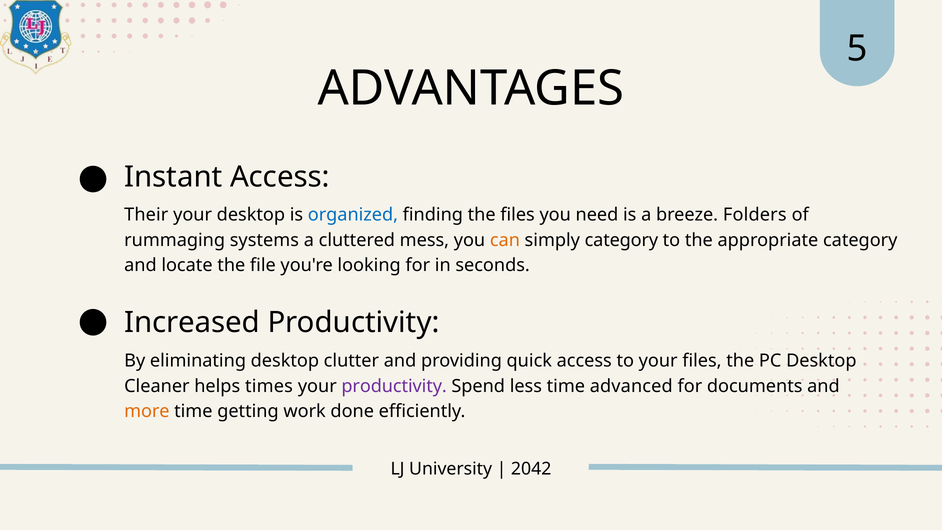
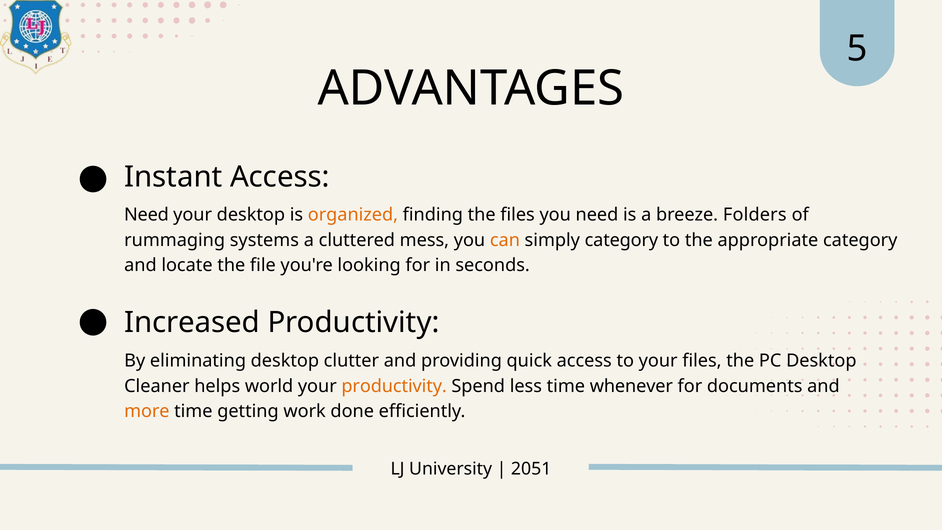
Their: Their -> Need (146, 215)
organized colour: blue -> orange (353, 215)
times: times -> world (269, 386)
productivity colour: purple -> orange (394, 386)
advanced: advanced -> whenever (631, 386)
2042: 2042 -> 2051 (531, 469)
